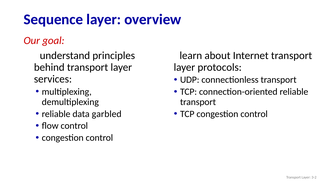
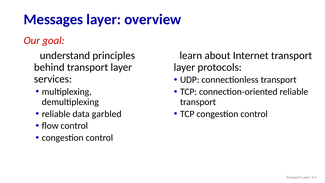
Sequence: Sequence -> Messages (53, 20)
